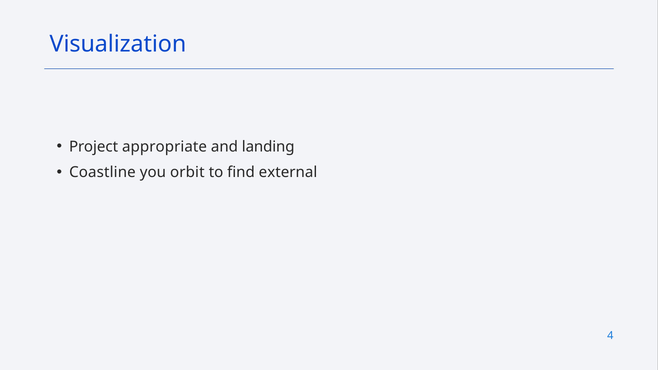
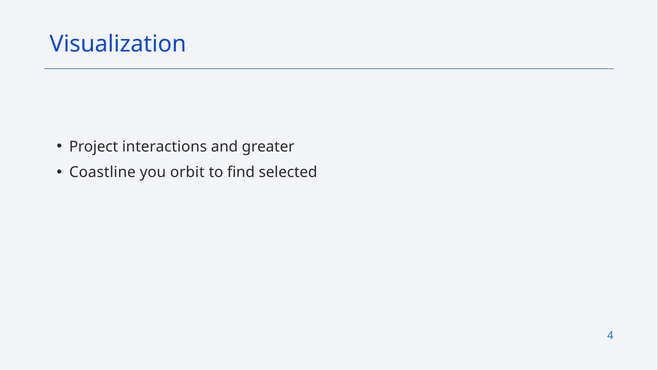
appropriate: appropriate -> interactions (165, 147)
landing: landing -> greater (268, 147)
external: external -> selected (288, 172)
